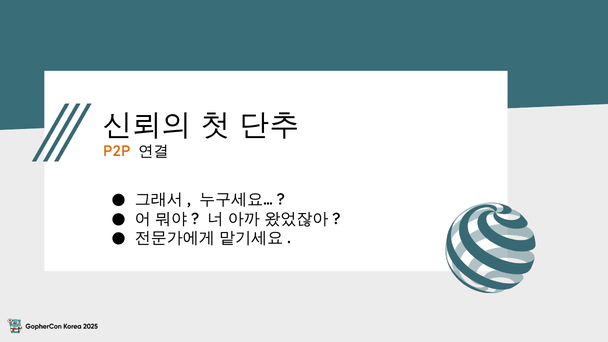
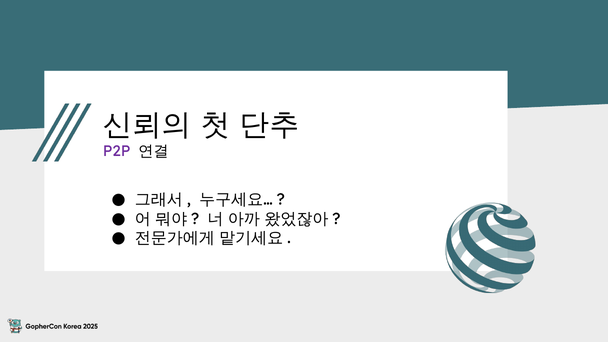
P2P colour: orange -> purple (117, 151)
